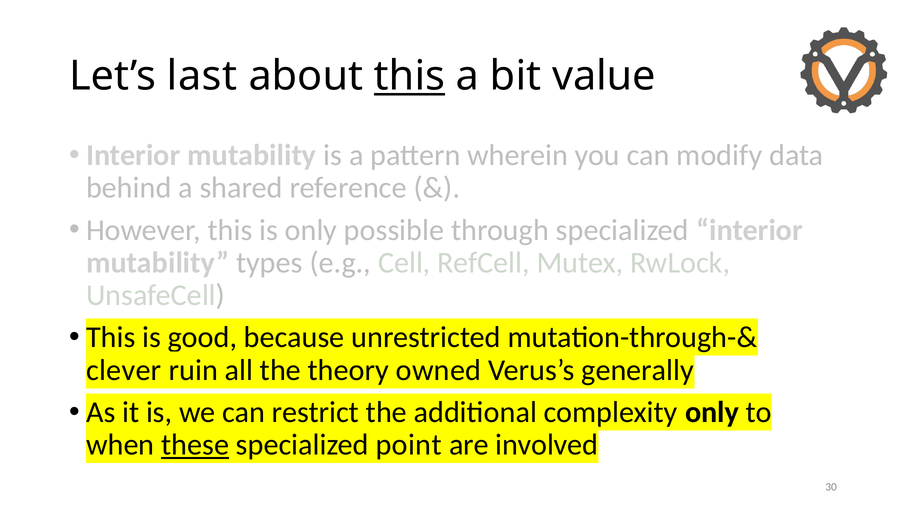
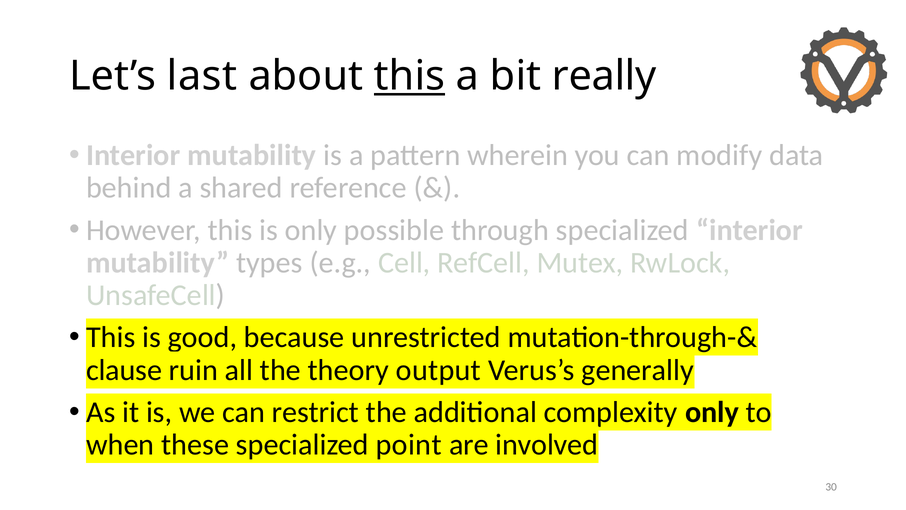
value: value -> really (604, 76)
clever: clever -> clause (124, 370)
owned: owned -> output (439, 370)
these underline: present -> none (195, 445)
